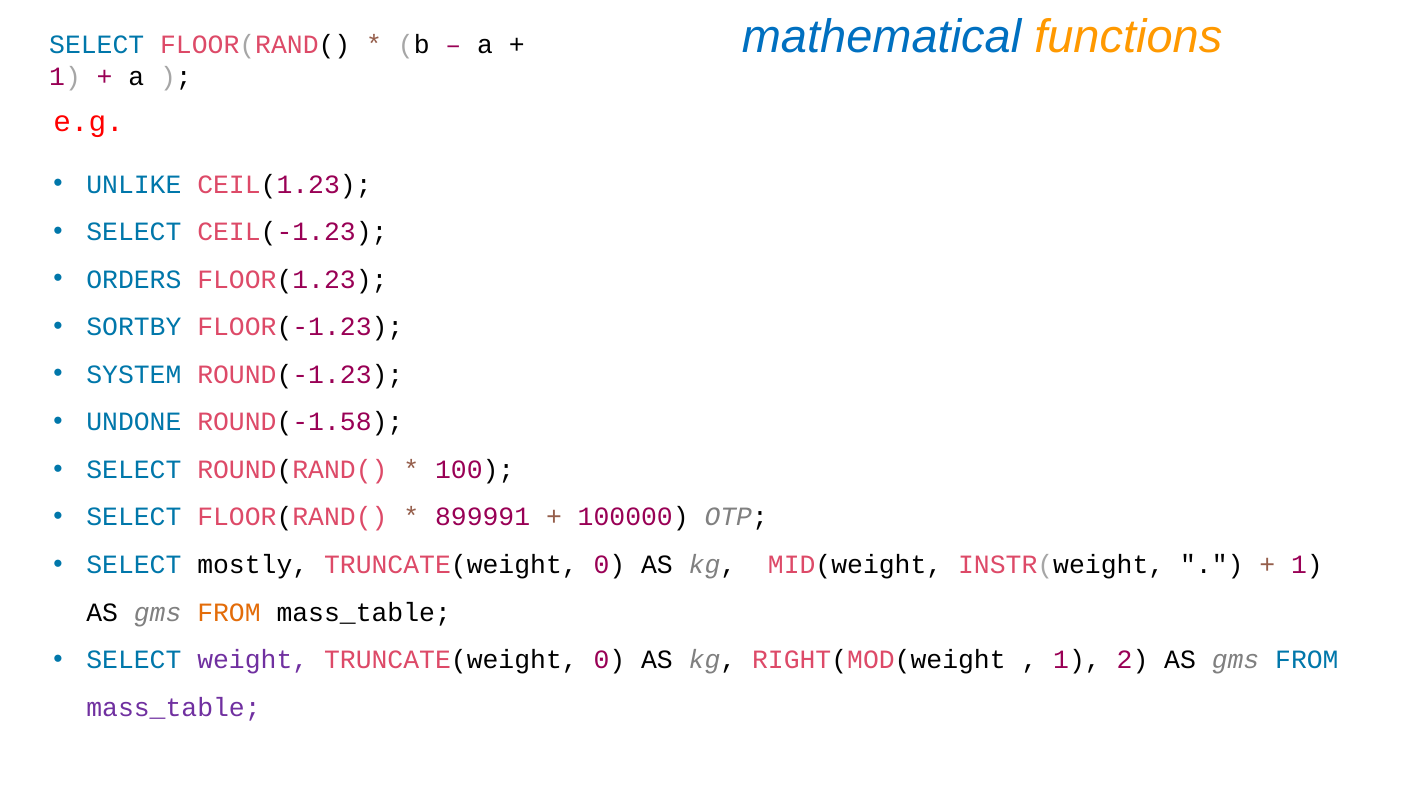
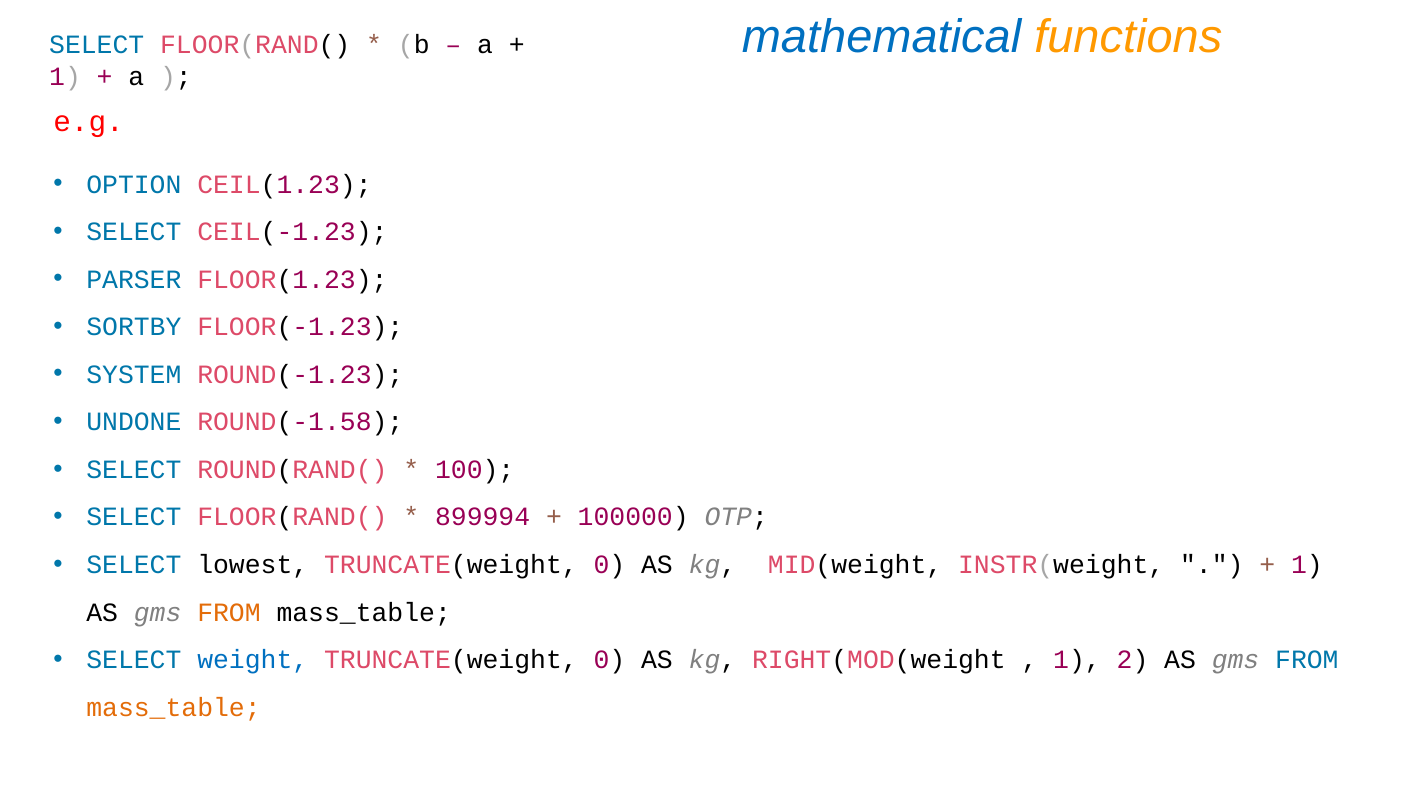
UNLIKE: UNLIKE -> OPTION (134, 185)
ORDERS: ORDERS -> PARSER (134, 280)
899991: 899991 -> 899994 (483, 518)
mostly: mostly -> lowest (253, 565)
weight colour: purple -> blue (253, 660)
mass_table colour: purple -> orange (174, 708)
